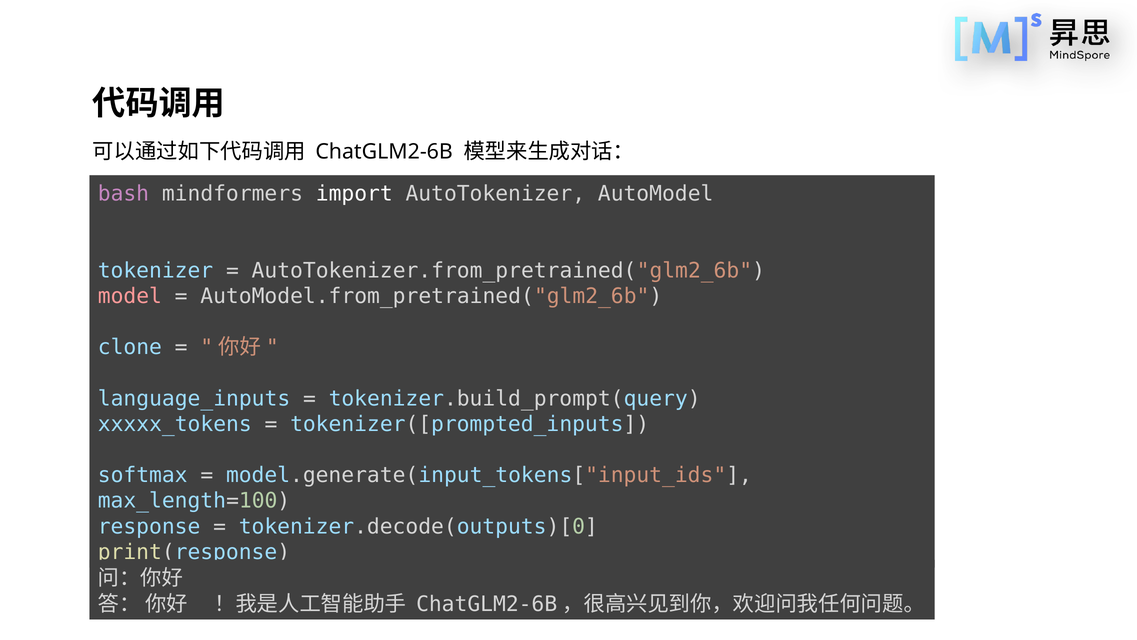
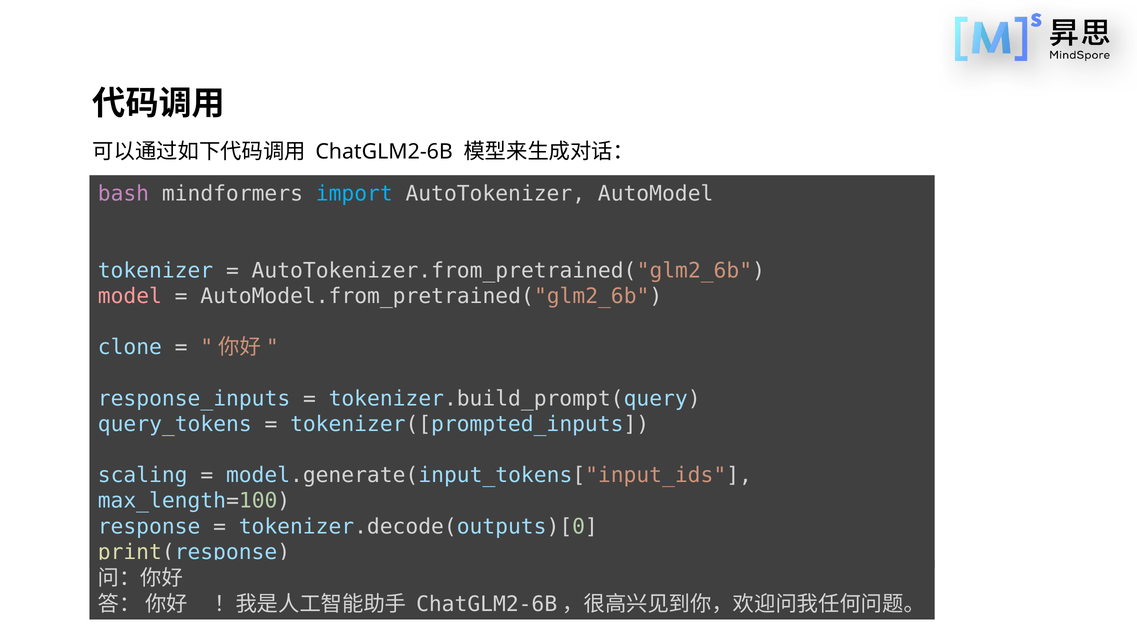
import colour: white -> light blue (354, 194)
language_inputs: language_inputs -> response_inputs (194, 398)
xxxxx_tokens: xxxxx_tokens -> query_tokens (175, 424)
softmax: softmax -> scaling (143, 475)
